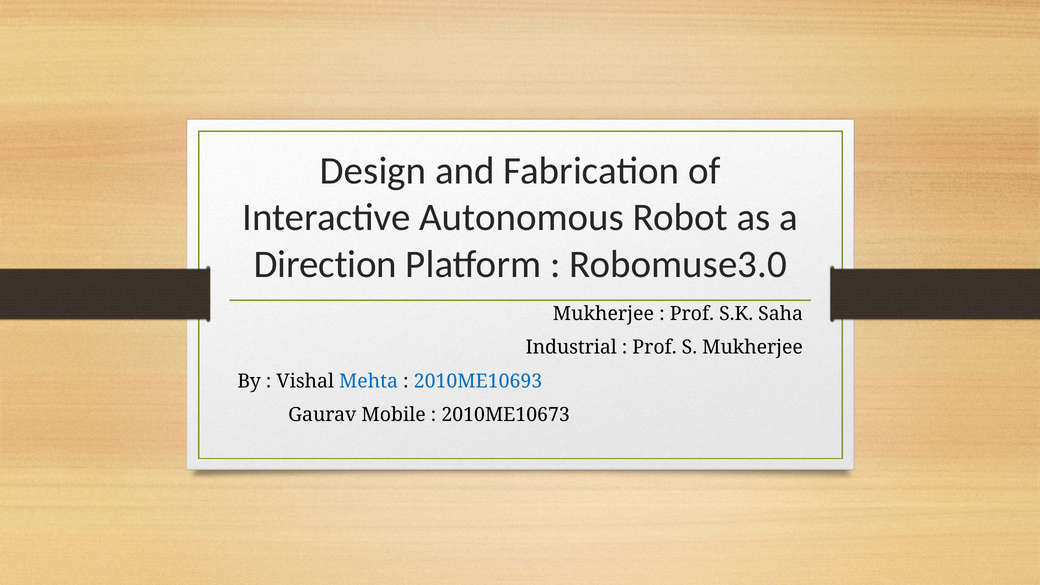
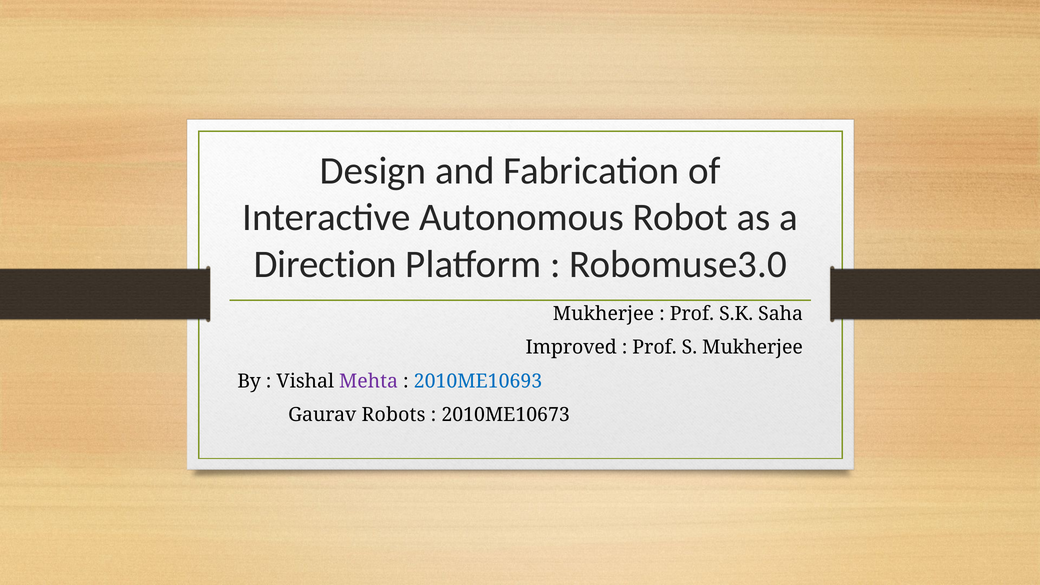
Industrial: Industrial -> Improved (571, 347)
Mehta colour: blue -> purple (369, 381)
Mobile: Mobile -> Robots (394, 415)
